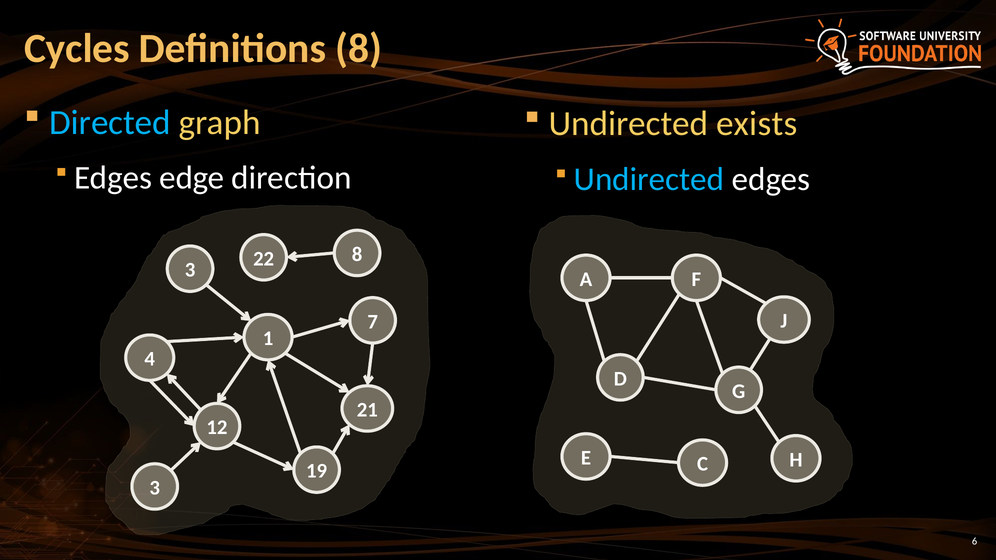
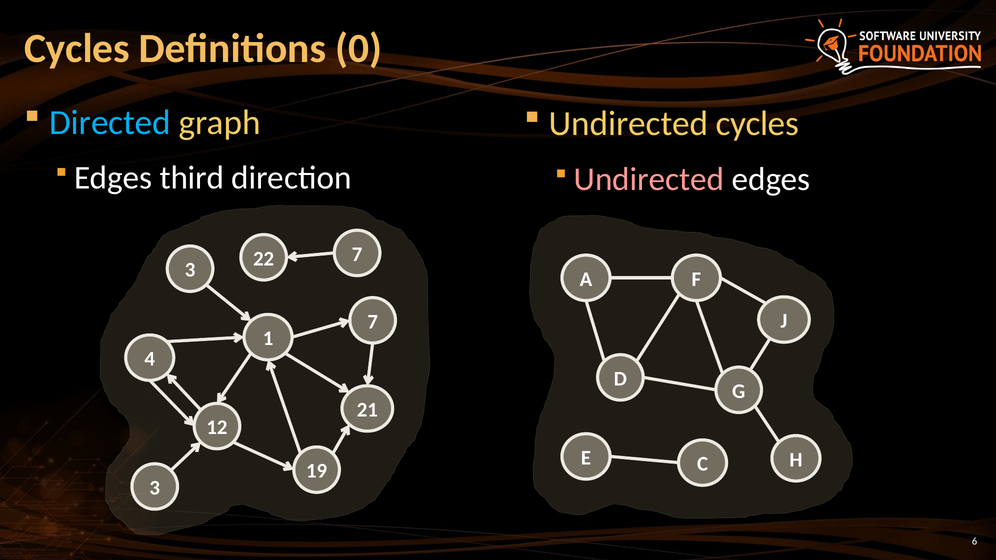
Definitions 8: 8 -> 0 (359, 48)
Undirected exists: exists -> cycles (757, 124)
edge: edge -> third (192, 178)
Undirected colour: light blue -> pink (649, 179)
22 8: 8 -> 7 (357, 255)
